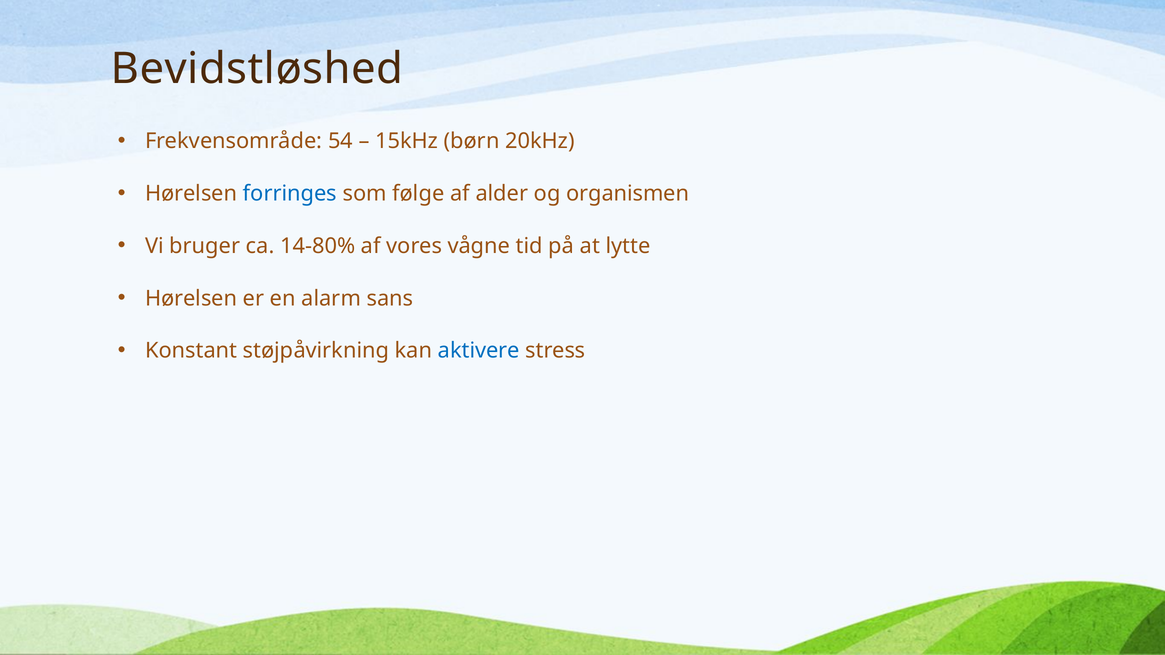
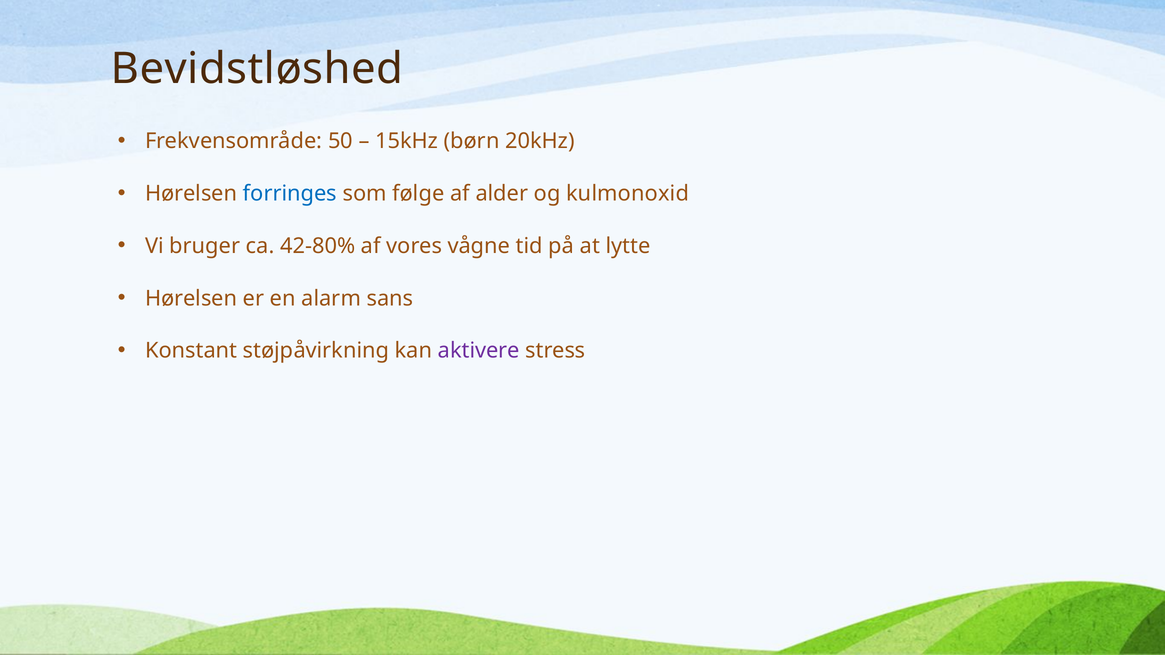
54: 54 -> 50 (340, 141)
organismen: organismen -> kulmonoxid (628, 194)
14-80%: 14-80% -> 42-80% (318, 246)
aktivere colour: blue -> purple (479, 351)
